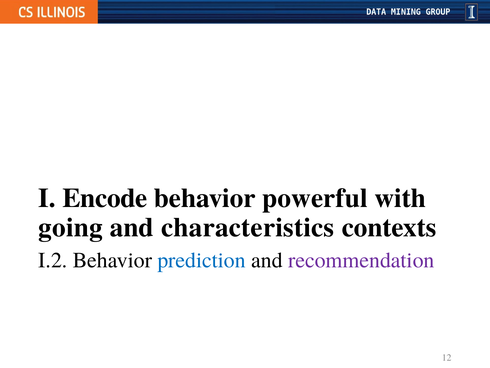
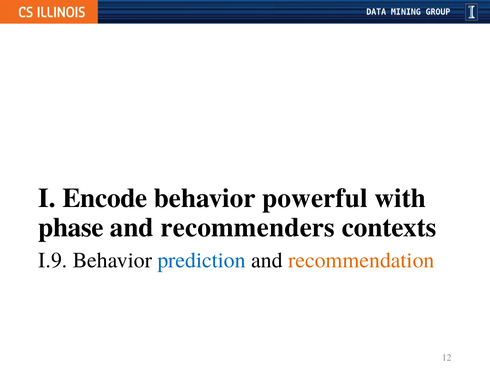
going: going -> phase (71, 227)
characteristics: characteristics -> recommenders (248, 227)
I.2: I.2 -> I.9 (53, 260)
recommendation colour: purple -> orange (361, 260)
